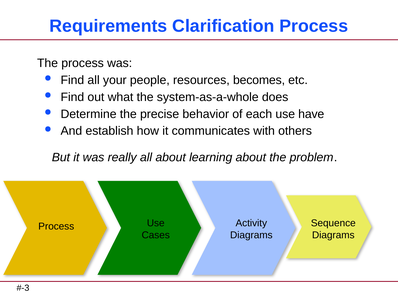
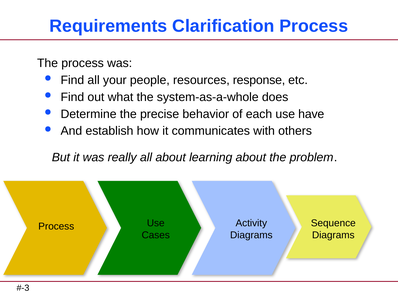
becomes: becomes -> response (259, 80)
